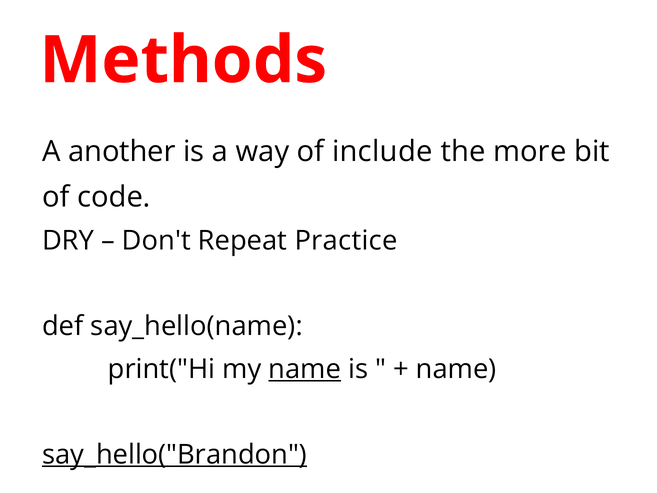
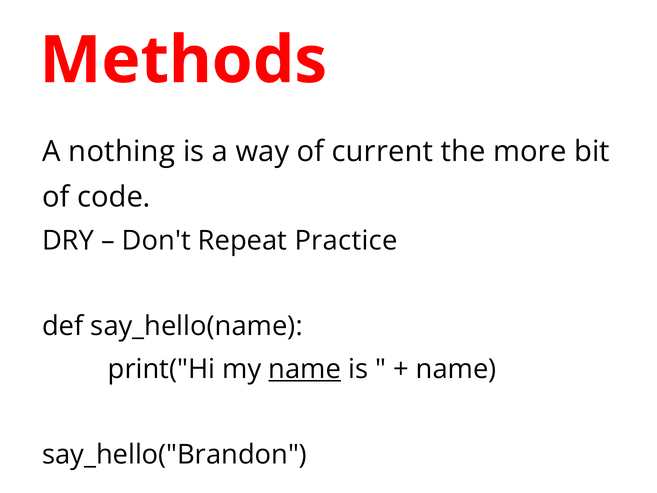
another: another -> nothing (122, 152)
include: include -> current (382, 152)
say_hello("Brandon underline: present -> none (175, 454)
